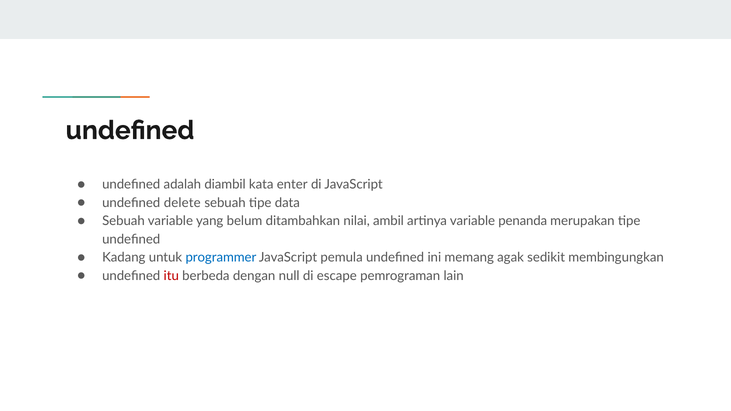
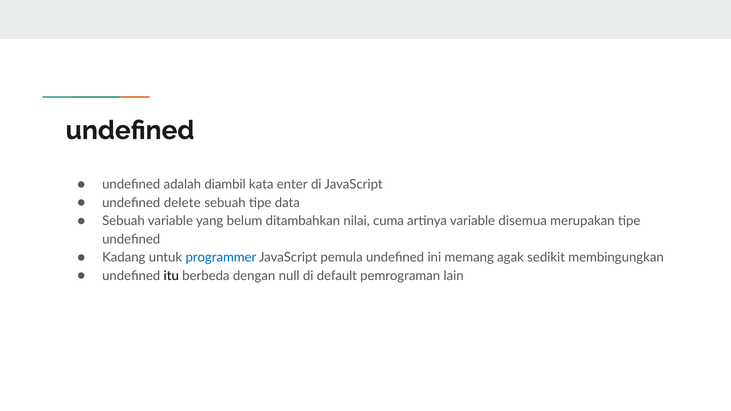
ambil: ambil -> cuma (388, 221)
penanda: penanda -> disemua (523, 221)
itu colour: red -> black (171, 276)
escape: escape -> default (337, 276)
